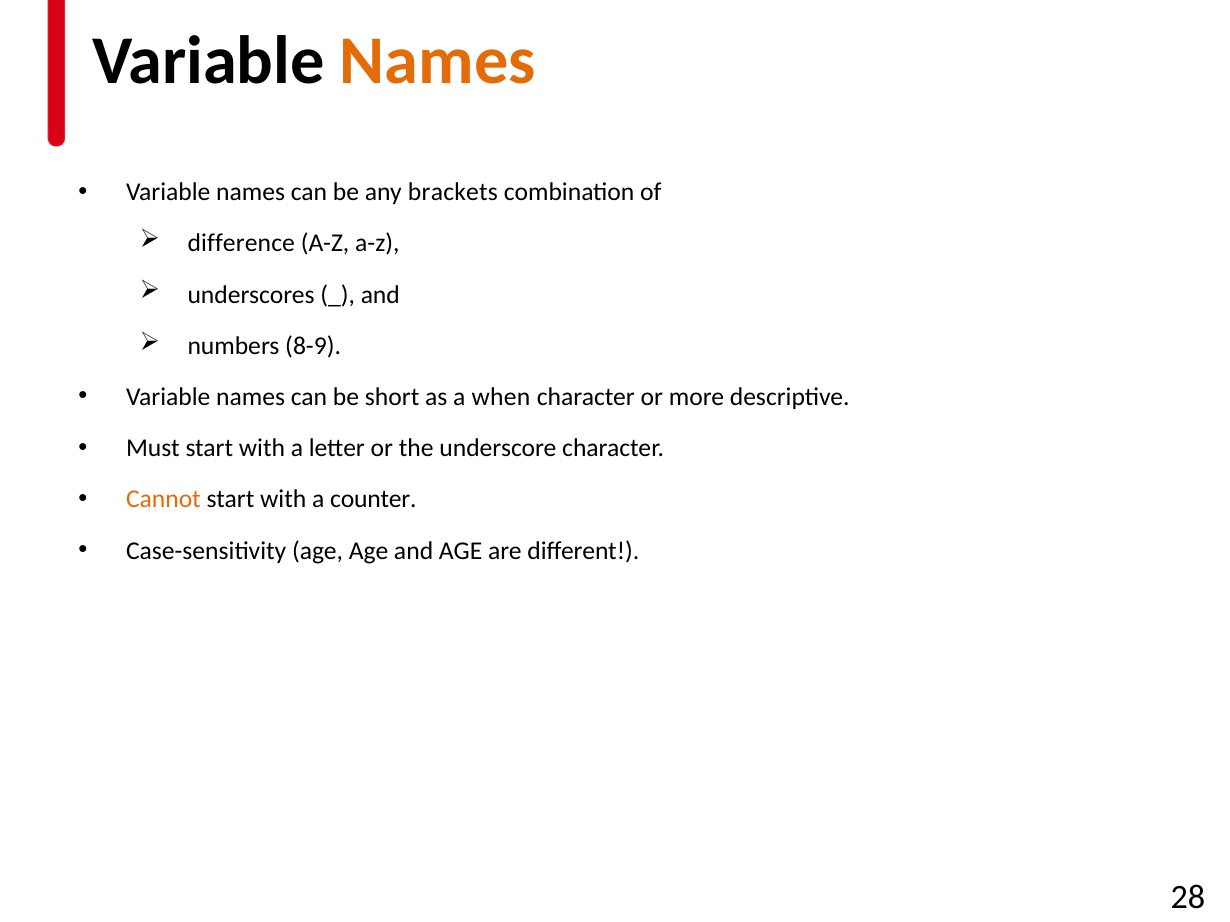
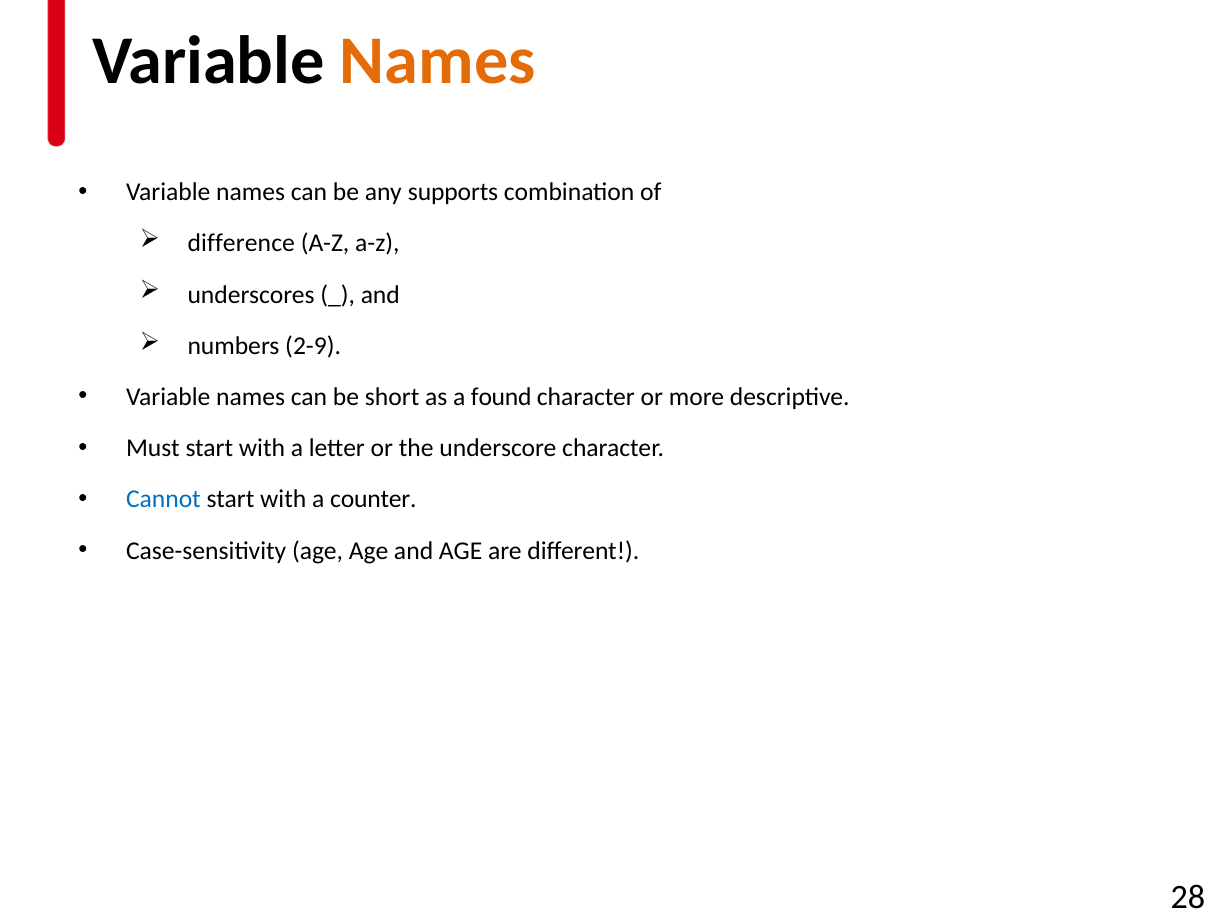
brackets: brackets -> supports (453, 192)
8-9: 8-9 -> 2-9 (313, 346)
when: when -> found (501, 397)
Cannot colour: orange -> blue (163, 500)
